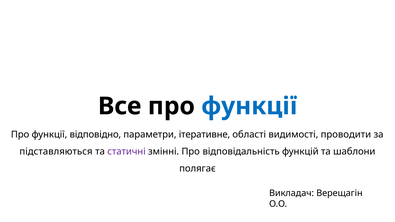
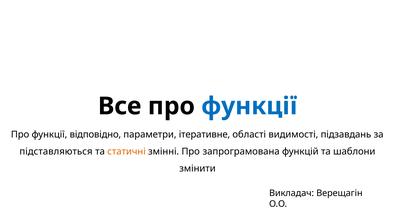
проводити: проводити -> підзавдань (346, 135)
статичні colour: purple -> orange (126, 152)
відповідальність: відповідальність -> запрограмована (241, 152)
полягає: полягає -> змінити (197, 169)
